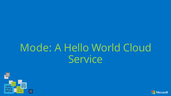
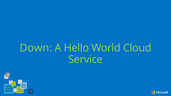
Mode: Mode -> Down (36, 48)
